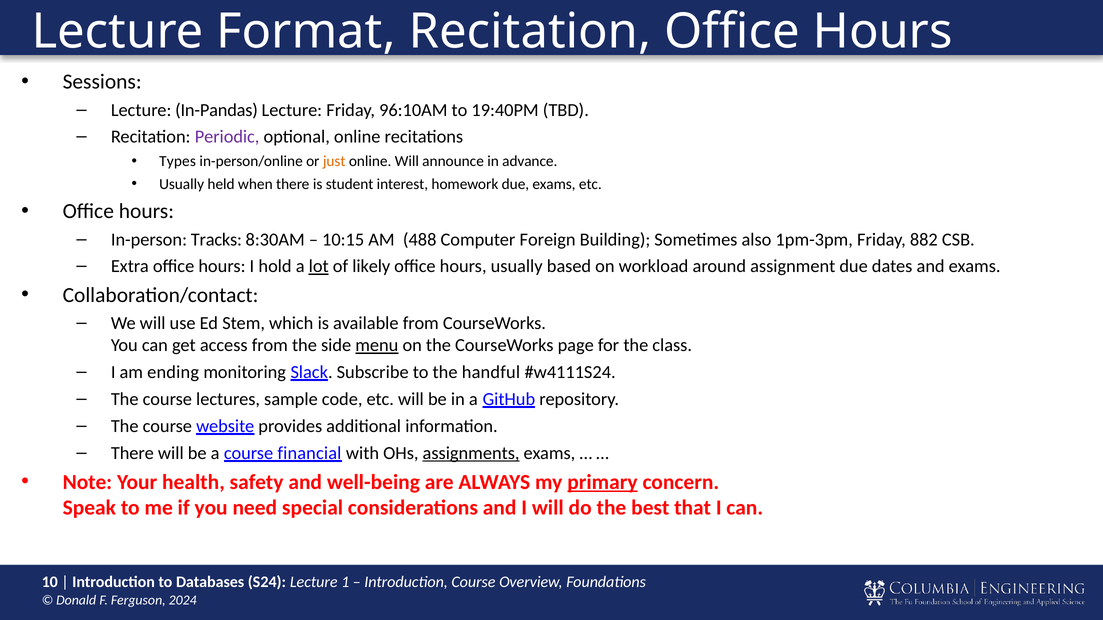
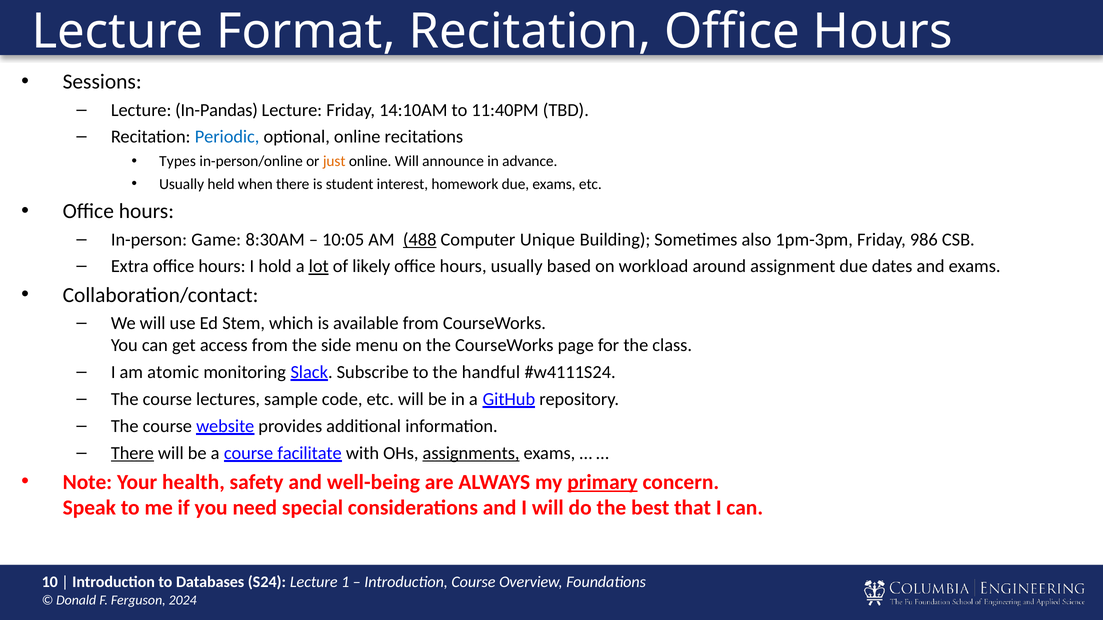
96:10AM: 96:10AM -> 14:10AM (413, 110)
19:40PM: 19:40PM -> 11:40PM (505, 110)
Periodic colour: purple -> blue (227, 137)
Tracks: Tracks -> Game (216, 240)
10:15: 10:15 -> 10:05 (343, 240)
488 underline: none -> present (420, 240)
Foreign: Foreign -> Unique (547, 240)
882: 882 -> 986 (924, 240)
menu underline: present -> none (377, 346)
ending: ending -> atomic (173, 372)
There underline: none -> present (132, 453)
financial: financial -> facilitate (310, 453)
